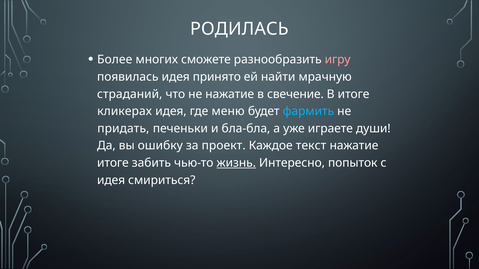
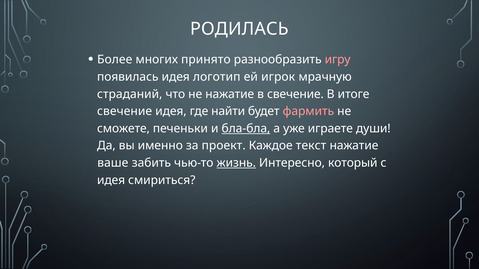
сможете: сможете -> принято (206, 60)
принято: принято -> логотип (217, 77)
найти: найти -> игрок (278, 77)
кликерах: кликерах -> свечение (125, 111)
меню: меню -> найти (228, 111)
фармить colour: light blue -> pink (308, 111)
придать: придать -> сможете (123, 129)
бла-бла underline: none -> present (246, 129)
ошибку: ошибку -> именно (160, 146)
итоге: итоге -> ваше (113, 163)
попыток: попыток -> который (353, 163)
